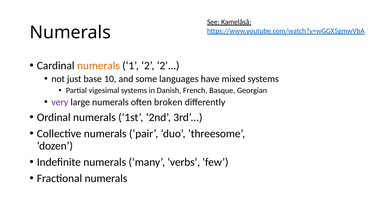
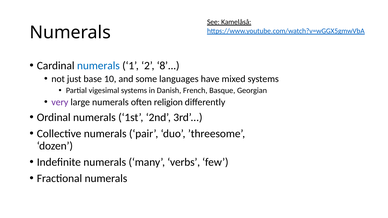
numerals colour: orange -> blue (98, 66)
2 2: 2 -> 8 (168, 66)
broken: broken -> religion (168, 102)
